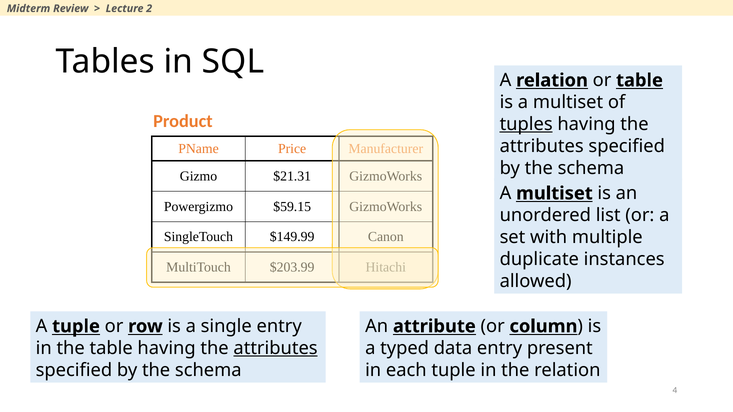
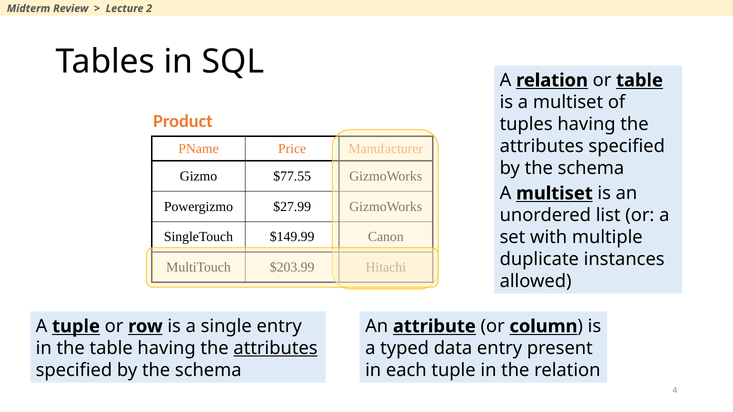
tuples underline: present -> none (526, 124)
$21.31: $21.31 -> $77.55 (292, 176)
$59.15: $59.15 -> $27.99 (292, 207)
